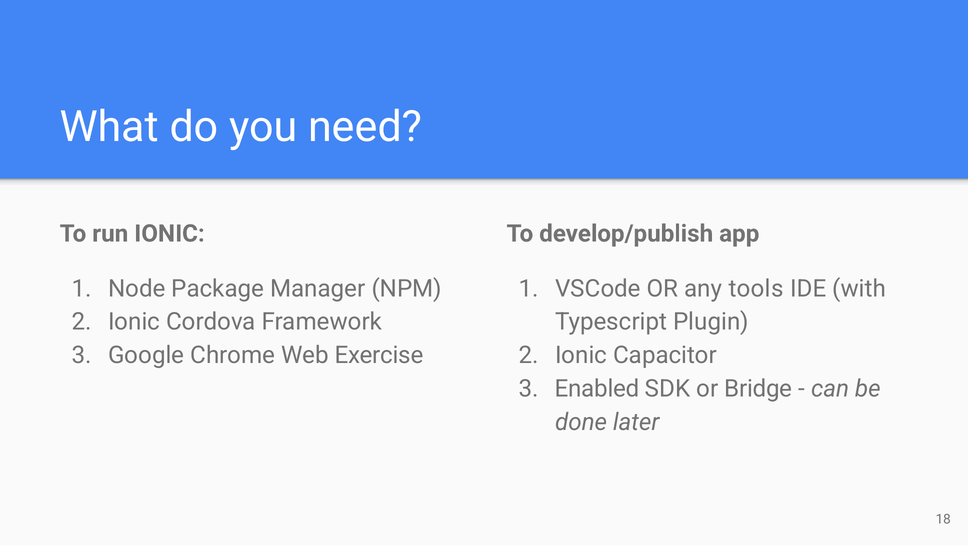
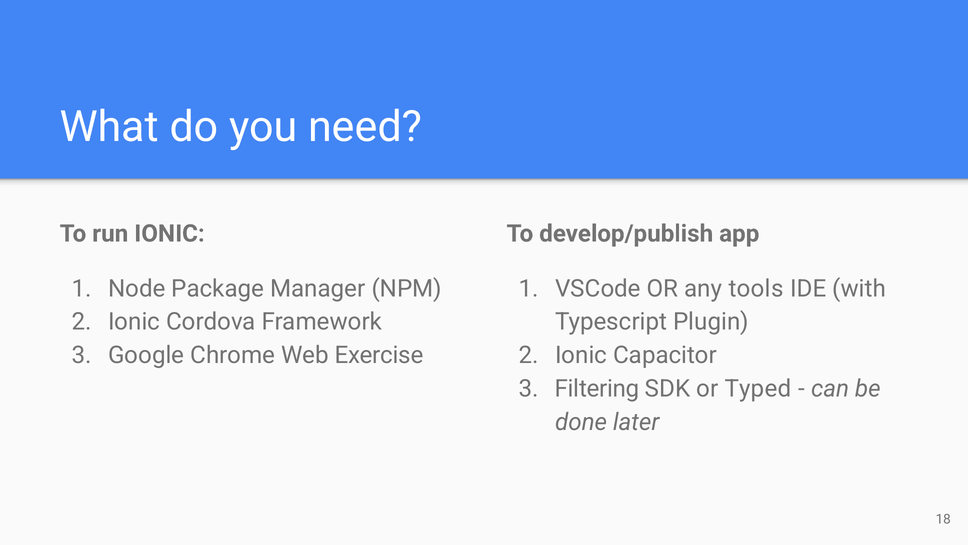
Enabled: Enabled -> Filtering (597, 388)
Bridge: Bridge -> Typed (758, 388)
